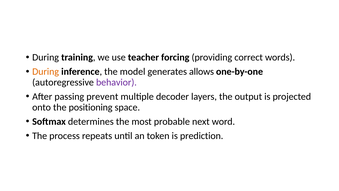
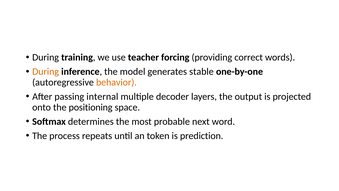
allows: allows -> stable (201, 72)
behavior colour: purple -> orange (116, 82)
prevent: prevent -> internal (102, 96)
